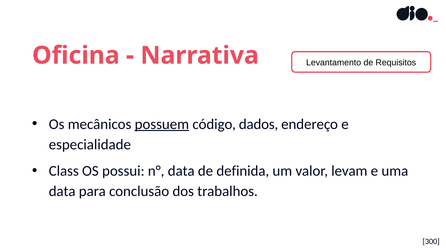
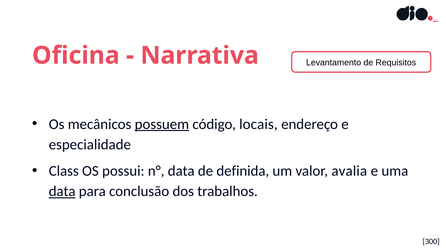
dados: dados -> locais (258, 124)
levam: levam -> avalia (349, 171)
data underline: none -> present (62, 191)
